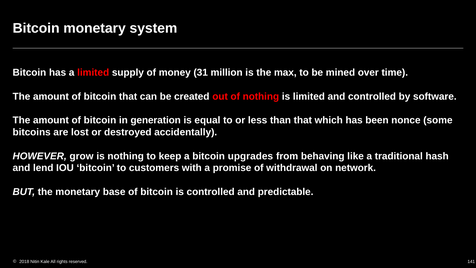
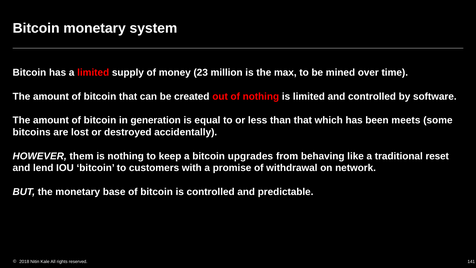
31: 31 -> 23 (201, 73)
nonce: nonce -> meets (406, 120)
grow: grow -> them (82, 156)
hash: hash -> reset (437, 156)
